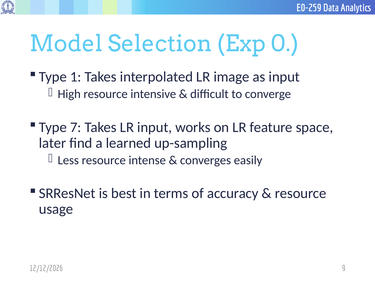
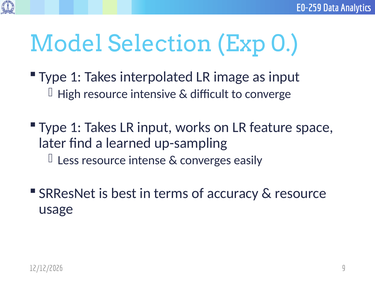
7: 7 -> 1 (76, 127)
